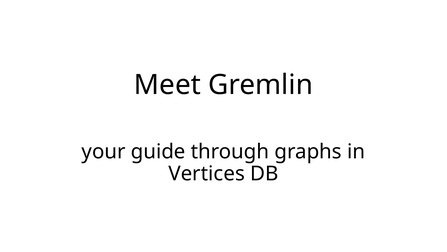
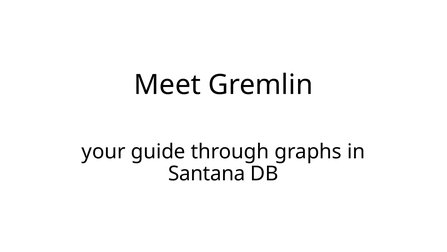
Vertices: Vertices -> Santana (207, 173)
